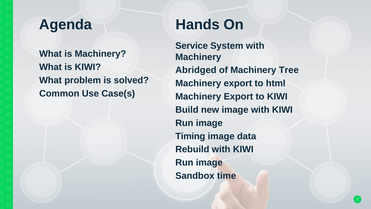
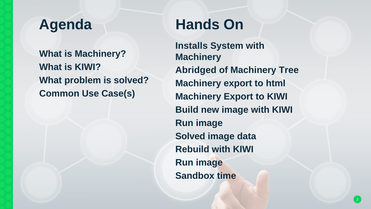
Service: Service -> Installs (192, 46)
Timing: Timing -> Solved (190, 136)
